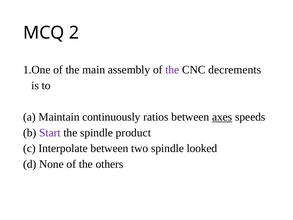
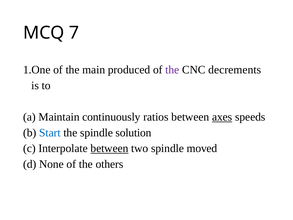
2: 2 -> 7 (74, 33)
assembly: assembly -> produced (129, 70)
Start colour: purple -> blue (50, 133)
product: product -> solution (133, 133)
between underline: none -> present (109, 148)
looked: looked -> moved (202, 148)
